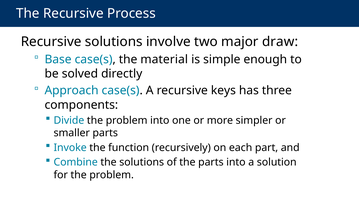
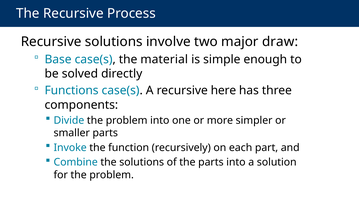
Approach: Approach -> Functions (72, 90)
keys: keys -> here (223, 90)
